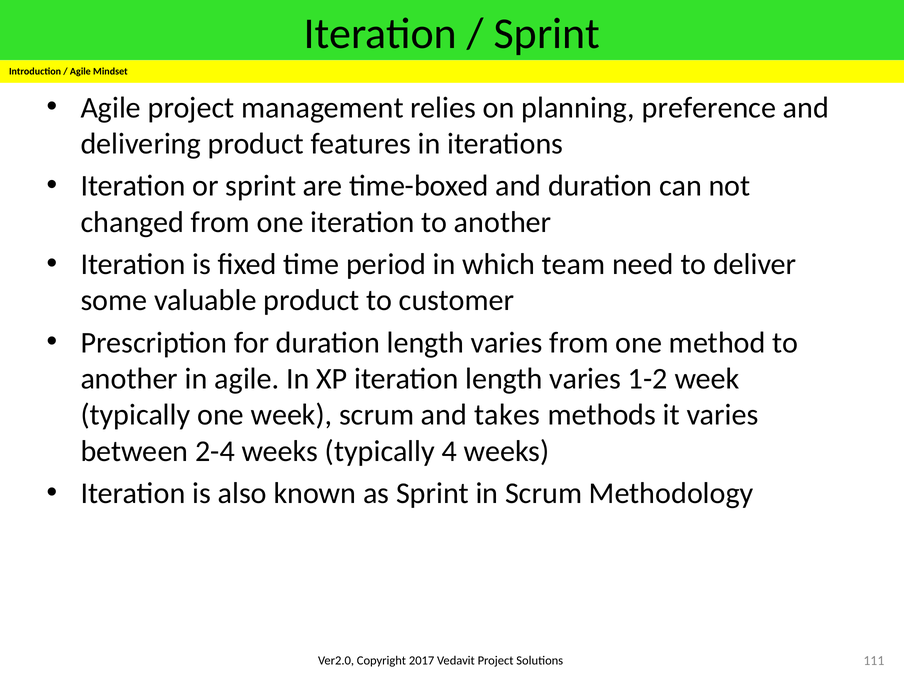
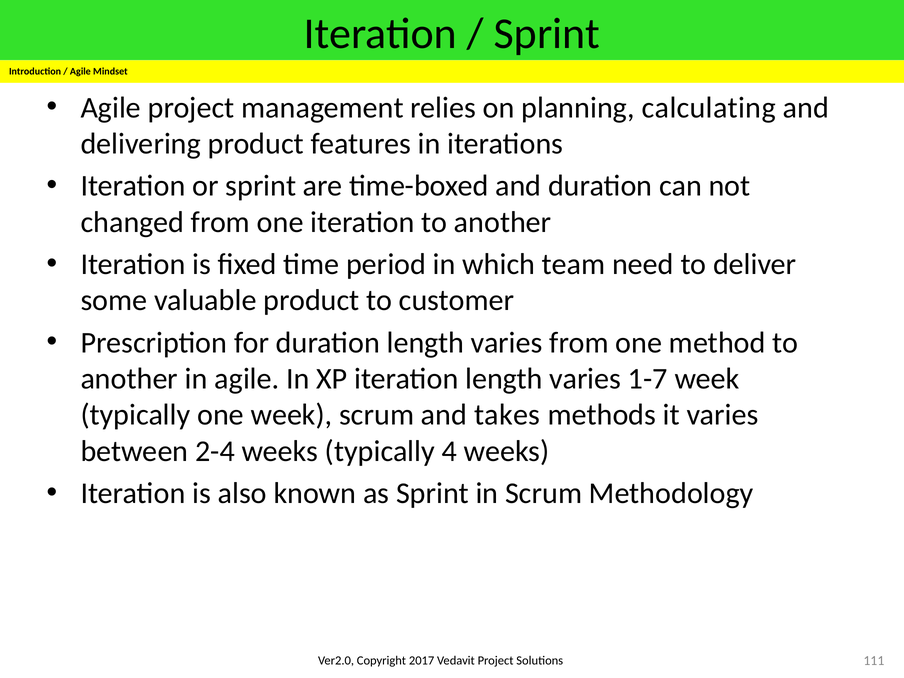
preference: preference -> calculating (709, 108)
1-2: 1-2 -> 1-7 (648, 379)
